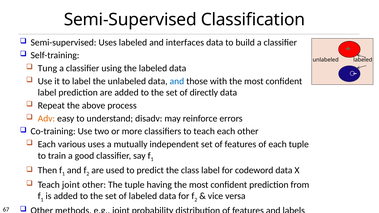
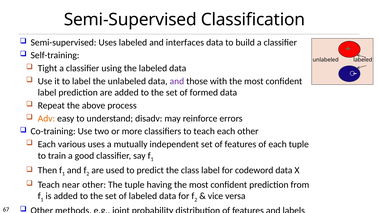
Tung: Tung -> Tight (47, 68)
and colour: blue -> purple (177, 81)
directly: directly -> formed (204, 93)
Teach joint: joint -> near (71, 185)
